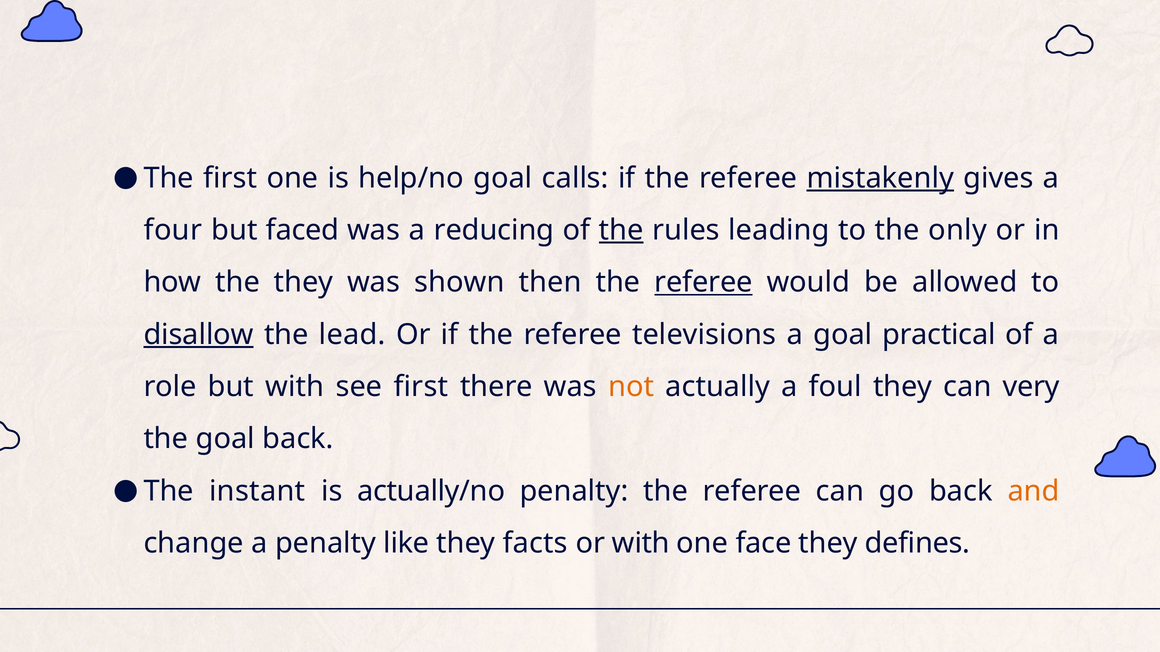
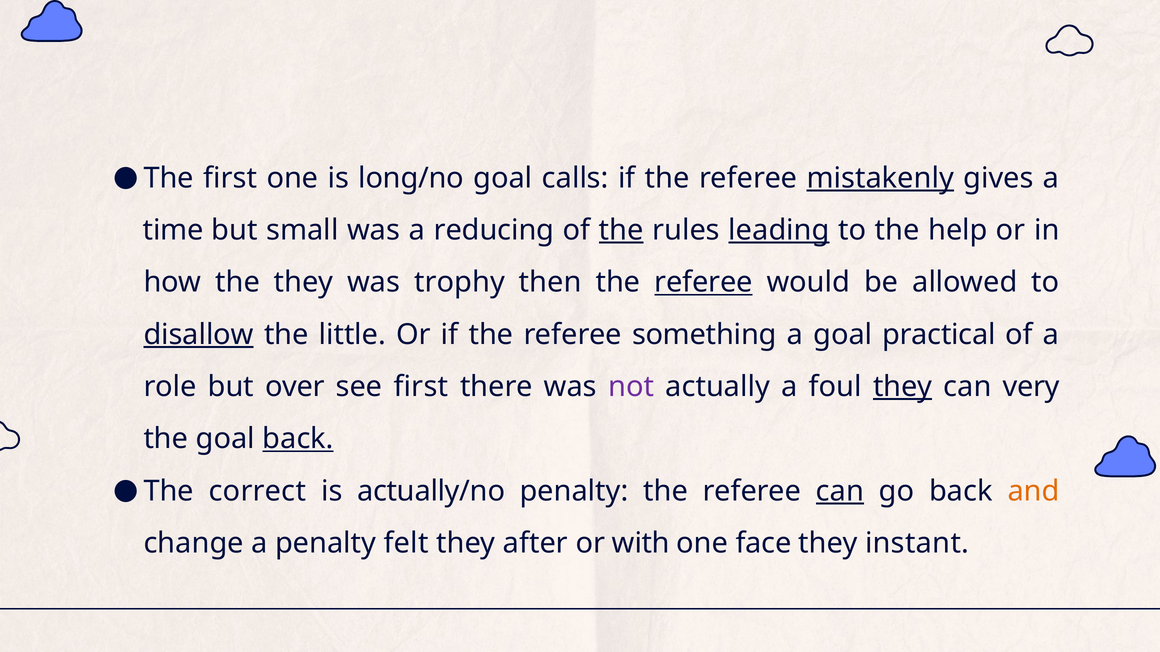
help/no: help/no -> long/no (411, 178)
four: four -> time (173, 230)
faced: faced -> small (302, 230)
leading underline: none -> present (779, 230)
only: only -> help (958, 230)
shown: shown -> trophy (459, 283)
lead: lead -> little (352, 335)
televisions: televisions -> something (704, 335)
but with: with -> over (295, 387)
not colour: orange -> purple (631, 387)
they underline: none -> present (903, 387)
back underline: none -> present (298, 439)
instant: instant -> correct (257, 491)
can underline: none -> present (840, 491)
like: like -> felt (406, 544)
facts: facts -> after (535, 544)
defines: defines -> instant (917, 544)
